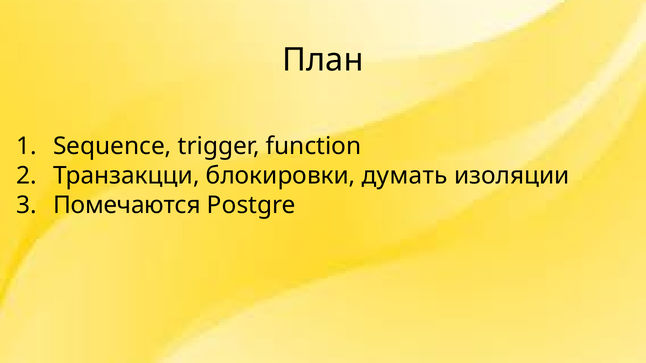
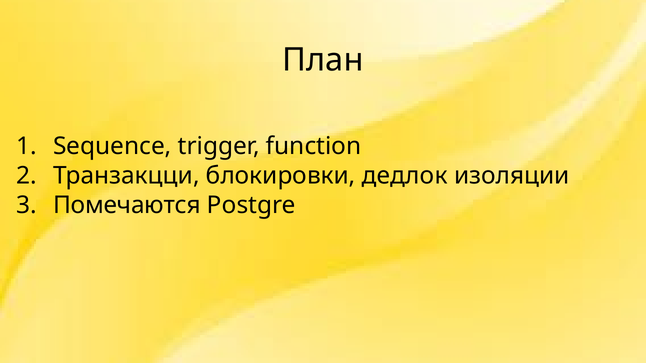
думать: думать -> дедлок (405, 176)
